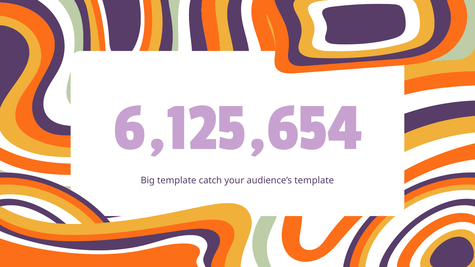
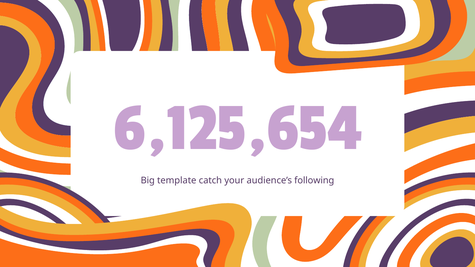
audience’s template: template -> following (314, 180)
